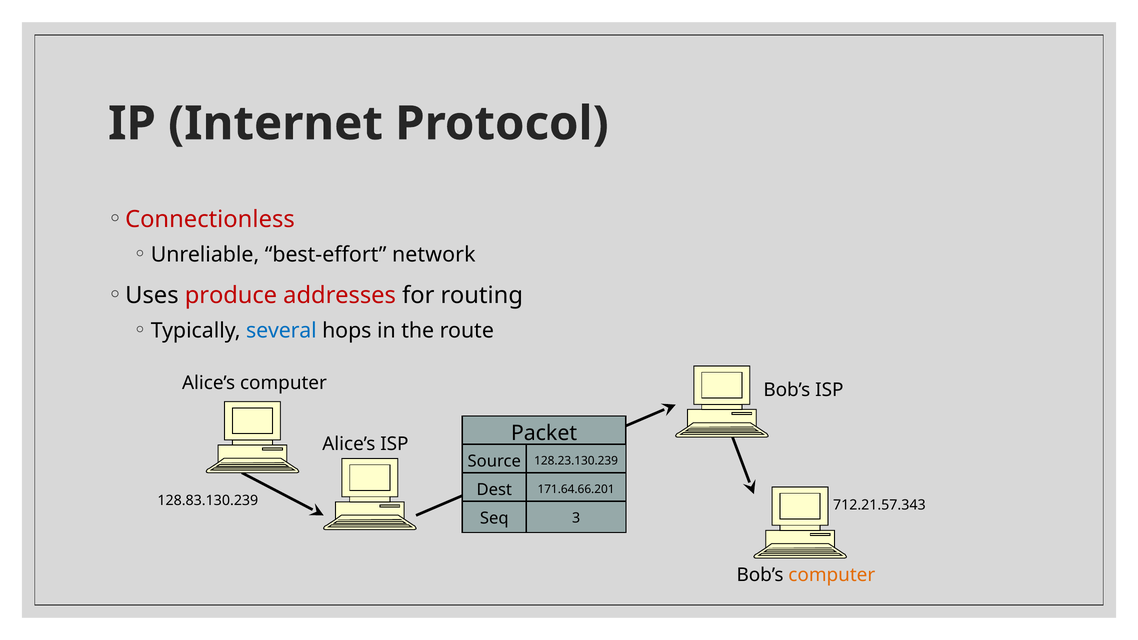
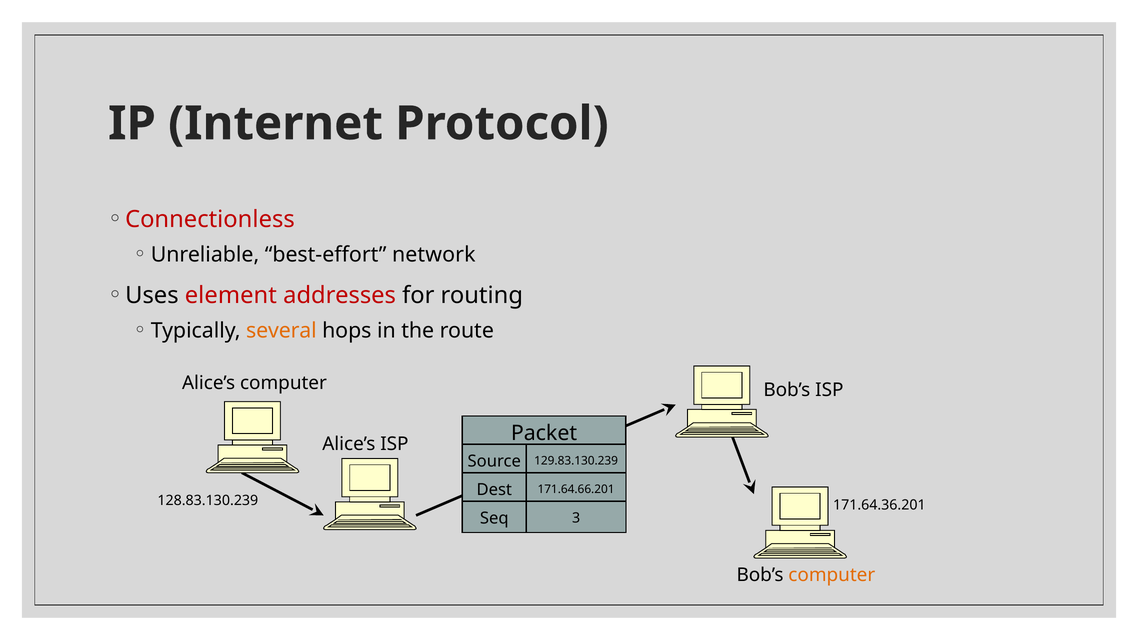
produce: produce -> element (231, 295)
several colour: blue -> orange (281, 331)
128.23.130.239: 128.23.130.239 -> 129.83.130.239 (576, 461)
712.21.57.343: 712.21.57.343 -> 171.64.36.201 (879, 505)
